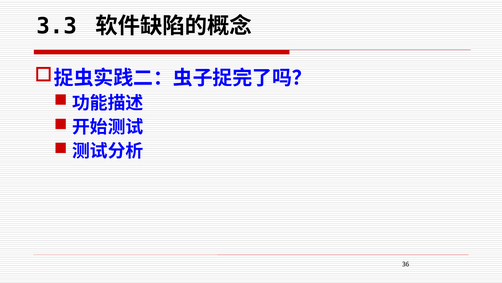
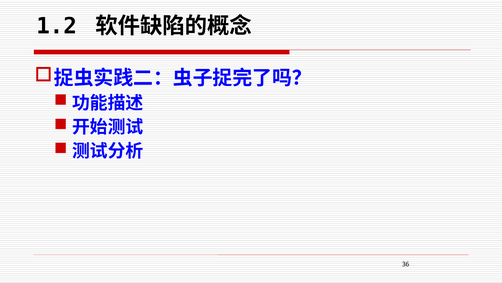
3.3: 3.3 -> 1.2 (57, 26)
